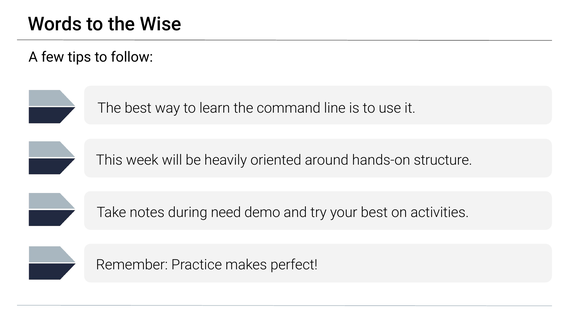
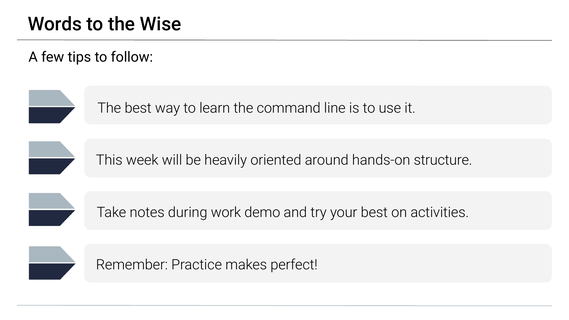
need: need -> work (226, 213)
